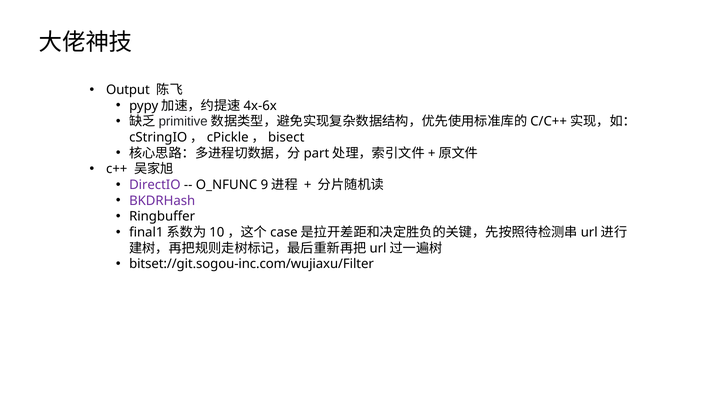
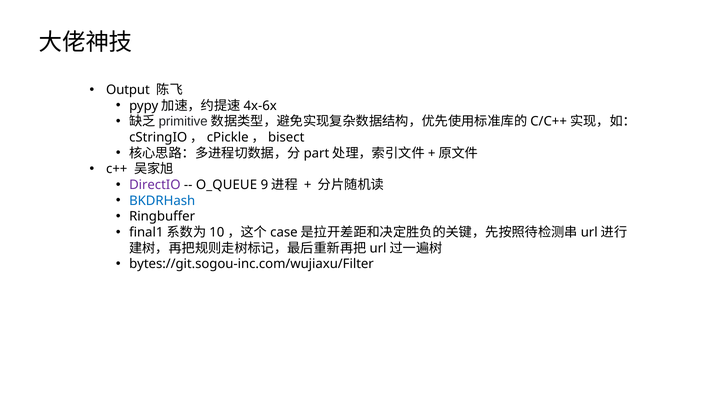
O_NFUNC: O_NFUNC -> O_QUEUE (227, 185)
BKDRHash colour: purple -> blue (162, 200)
bitset://git.sogou-inc.com/wujiaxu/Filter: bitset://git.sogou-inc.com/wujiaxu/Filter -> bytes://git.sogou-inc.com/wujiaxu/Filter (251, 264)
